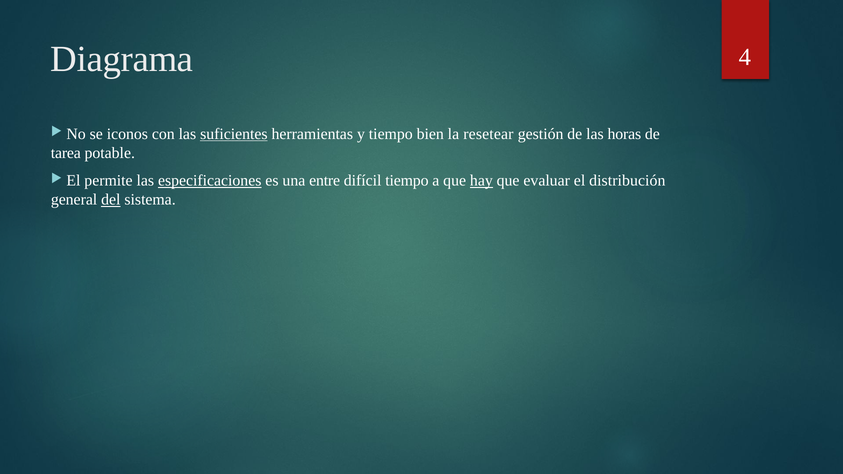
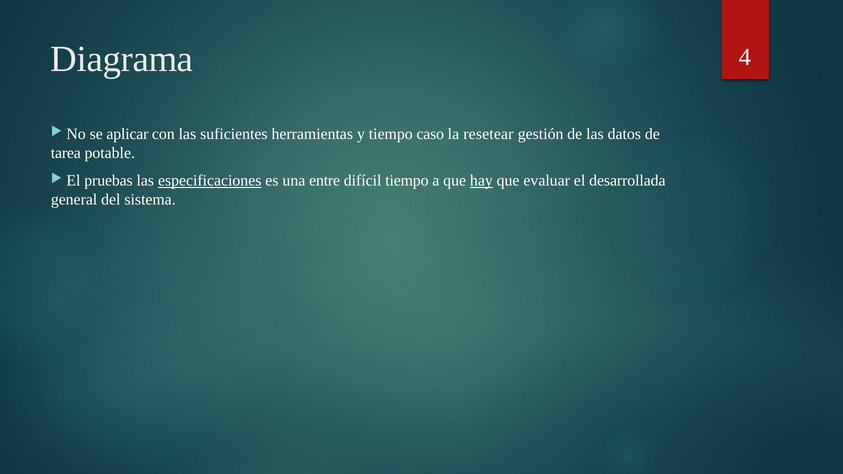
iconos: iconos -> aplicar (127, 134)
suficientes underline: present -> none (234, 134)
bien: bien -> caso (430, 134)
horas: horas -> datos (624, 134)
permite: permite -> pruebas (109, 181)
distribución: distribución -> desarrollada (627, 181)
del underline: present -> none (111, 200)
